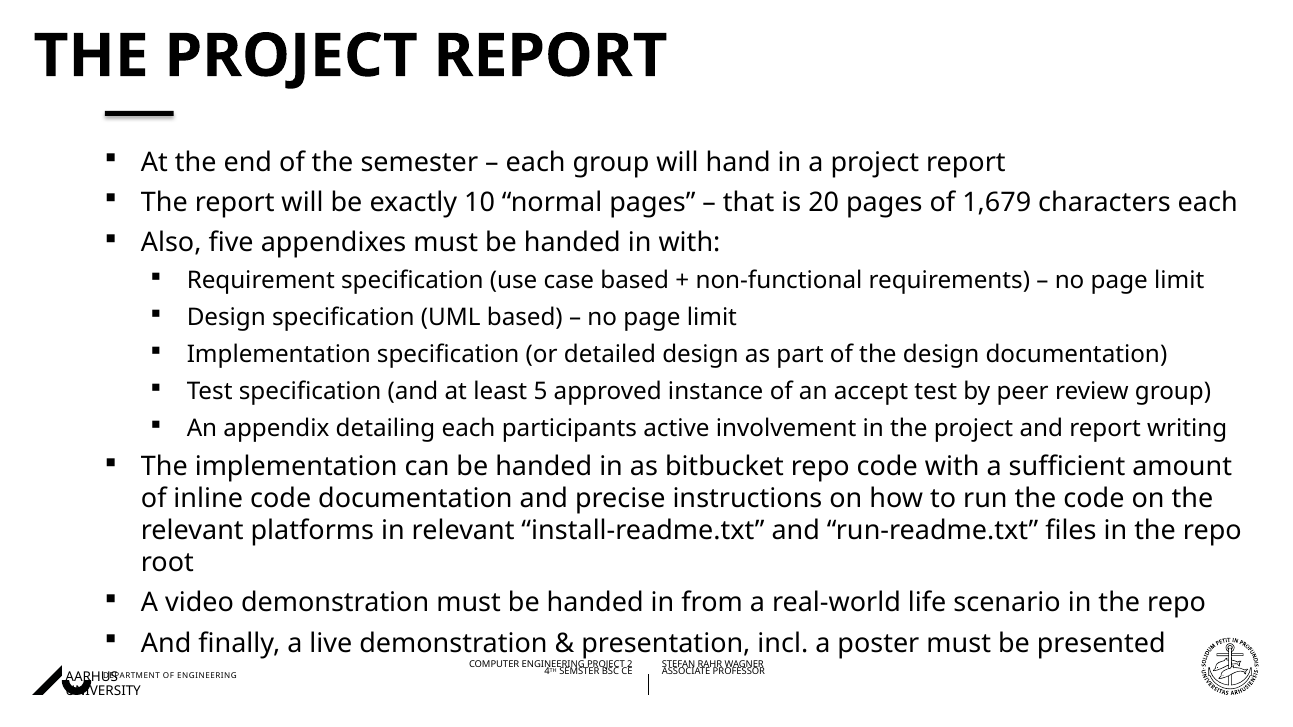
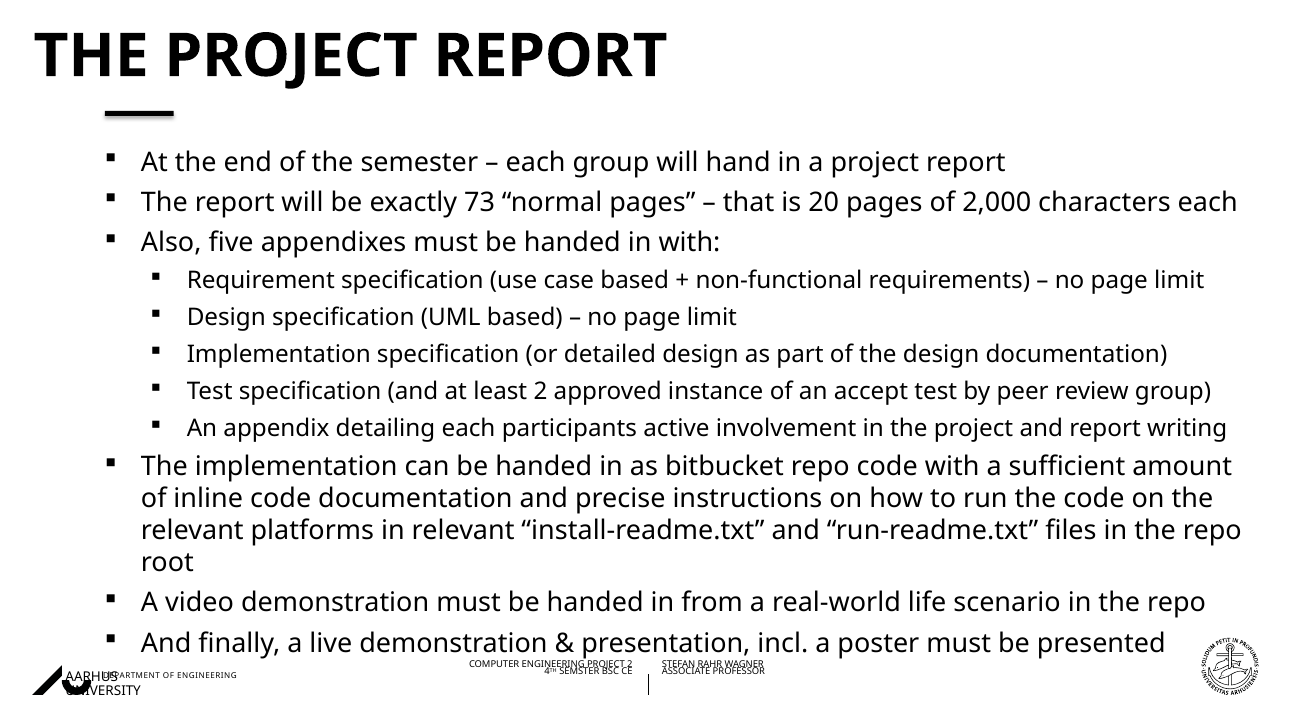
10: 10 -> 73 (480, 203)
1,679: 1,679 -> 2,000 (997, 203)
least 5: 5 -> 2 (540, 392)
